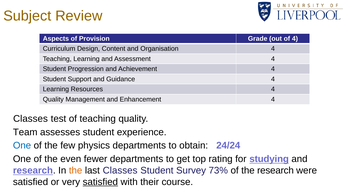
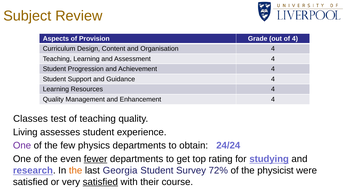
Team: Team -> Living (25, 132)
One colour: blue -> purple (22, 146)
fewer underline: none -> present (96, 159)
last Classes: Classes -> Georgia (120, 171)
73%: 73% -> 72% (218, 171)
the research: research -> physicist (275, 171)
